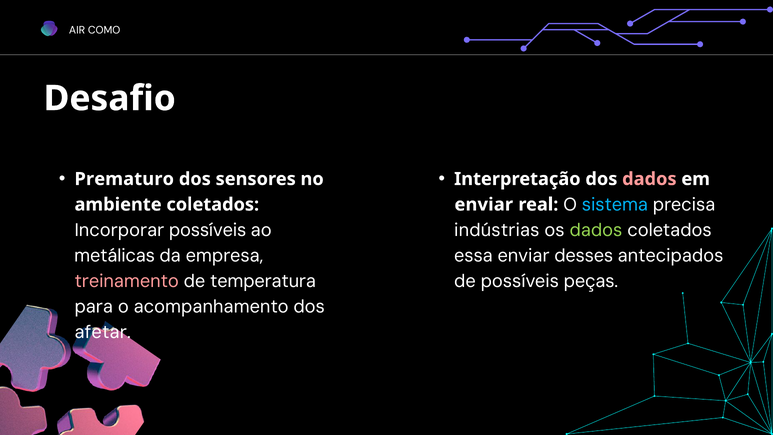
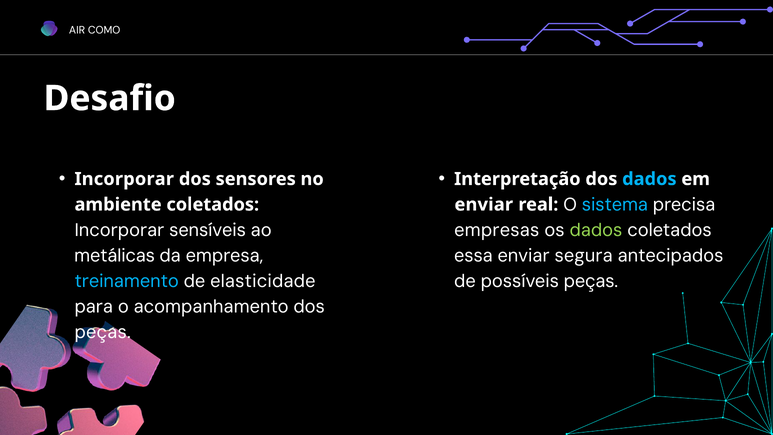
Prematuro: Prematuro -> Incorporar (124, 179)
dados colour: pink -> light blue (649, 179)
Incorporar possíveis: possíveis -> sensíveis (208, 230)
indústrias: indústrias -> empresas (497, 230)
desses: desses -> segura (584, 256)
treinamento colour: pink -> light blue (127, 281)
temperatura: temperatura -> elasticidade (263, 281)
afetar: afetar -> peças (103, 332)
